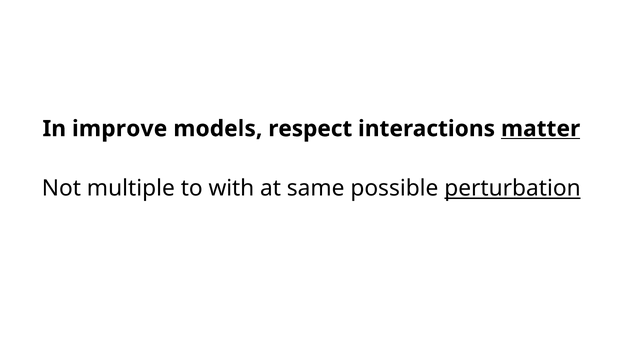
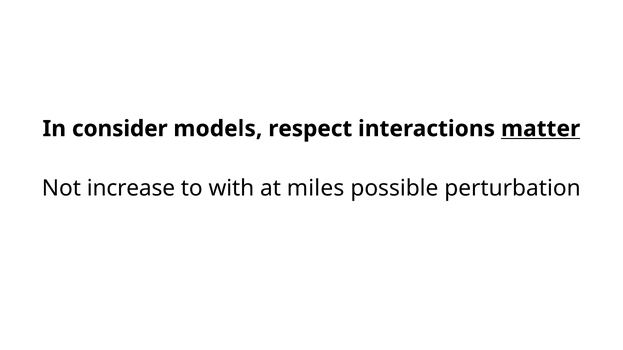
improve: improve -> consider (120, 129)
multiple: multiple -> increase (131, 189)
same: same -> miles (316, 189)
perturbation underline: present -> none (512, 189)
